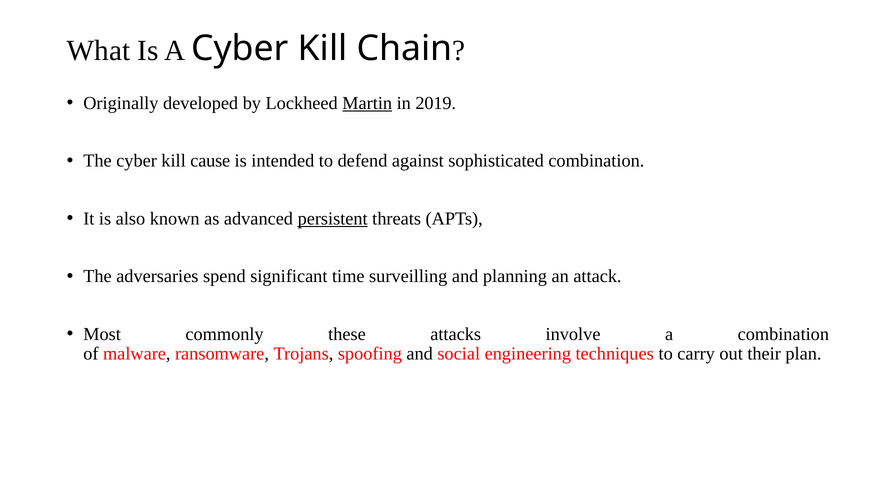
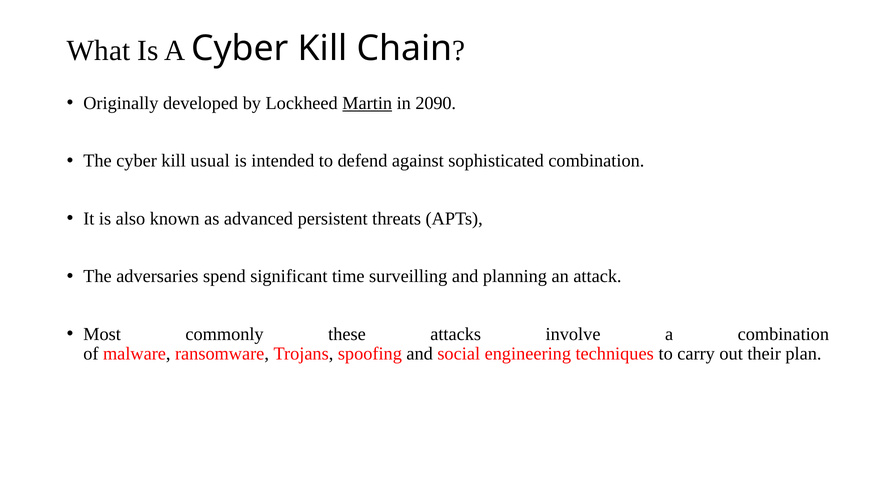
2019: 2019 -> 2090 (436, 103)
cause: cause -> usual (210, 161)
persistent underline: present -> none (333, 219)
